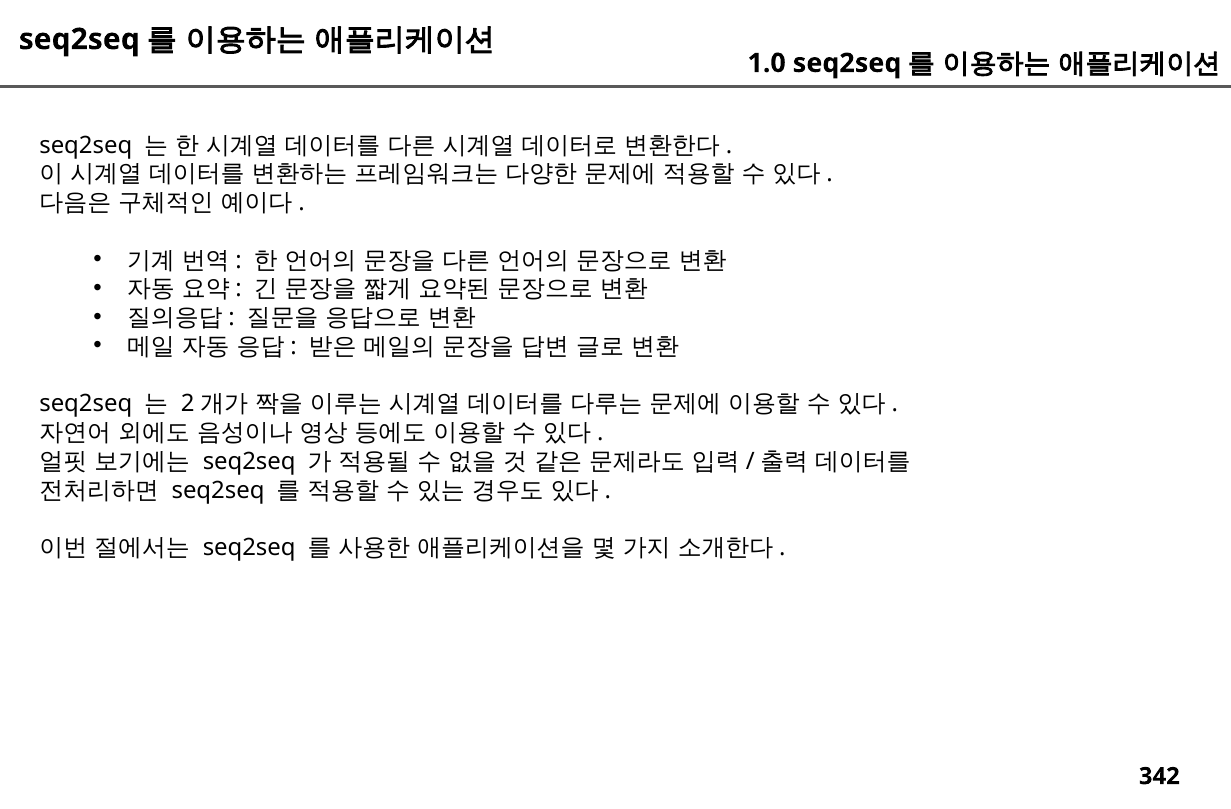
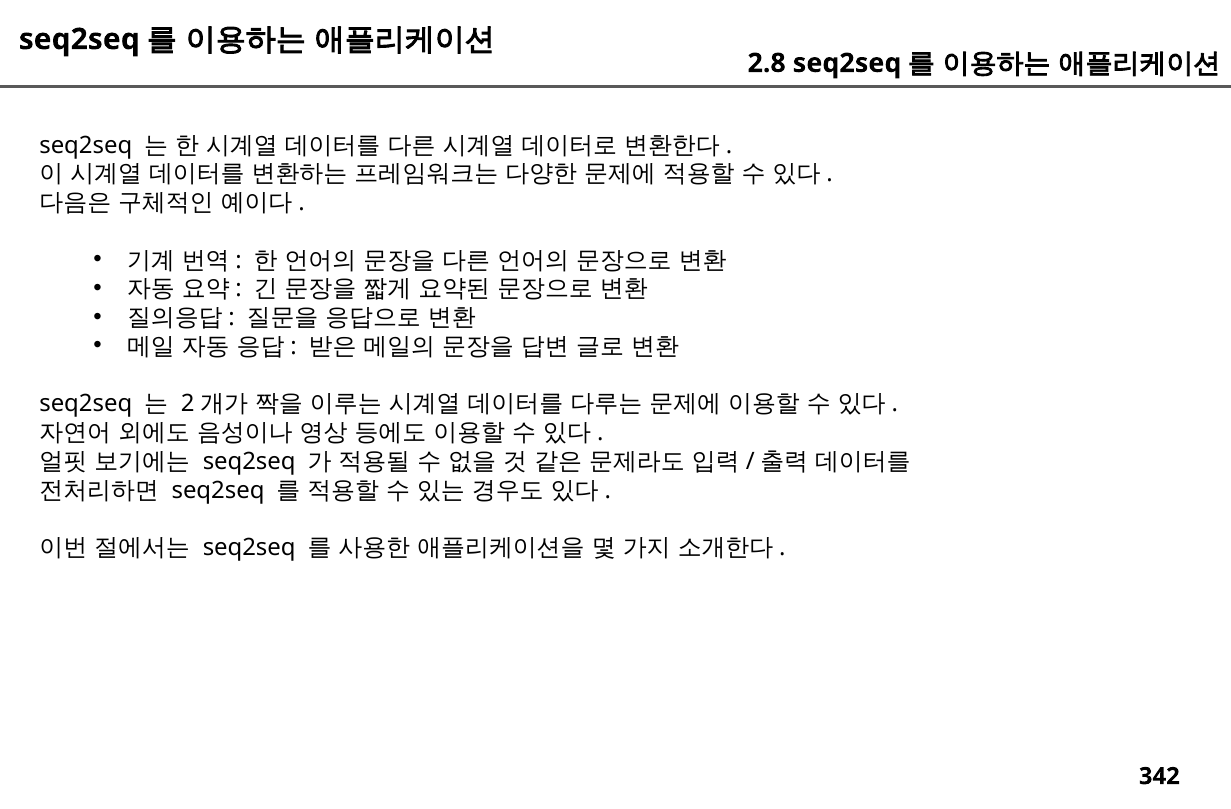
1.0: 1.0 -> 2.8 (767, 63)
